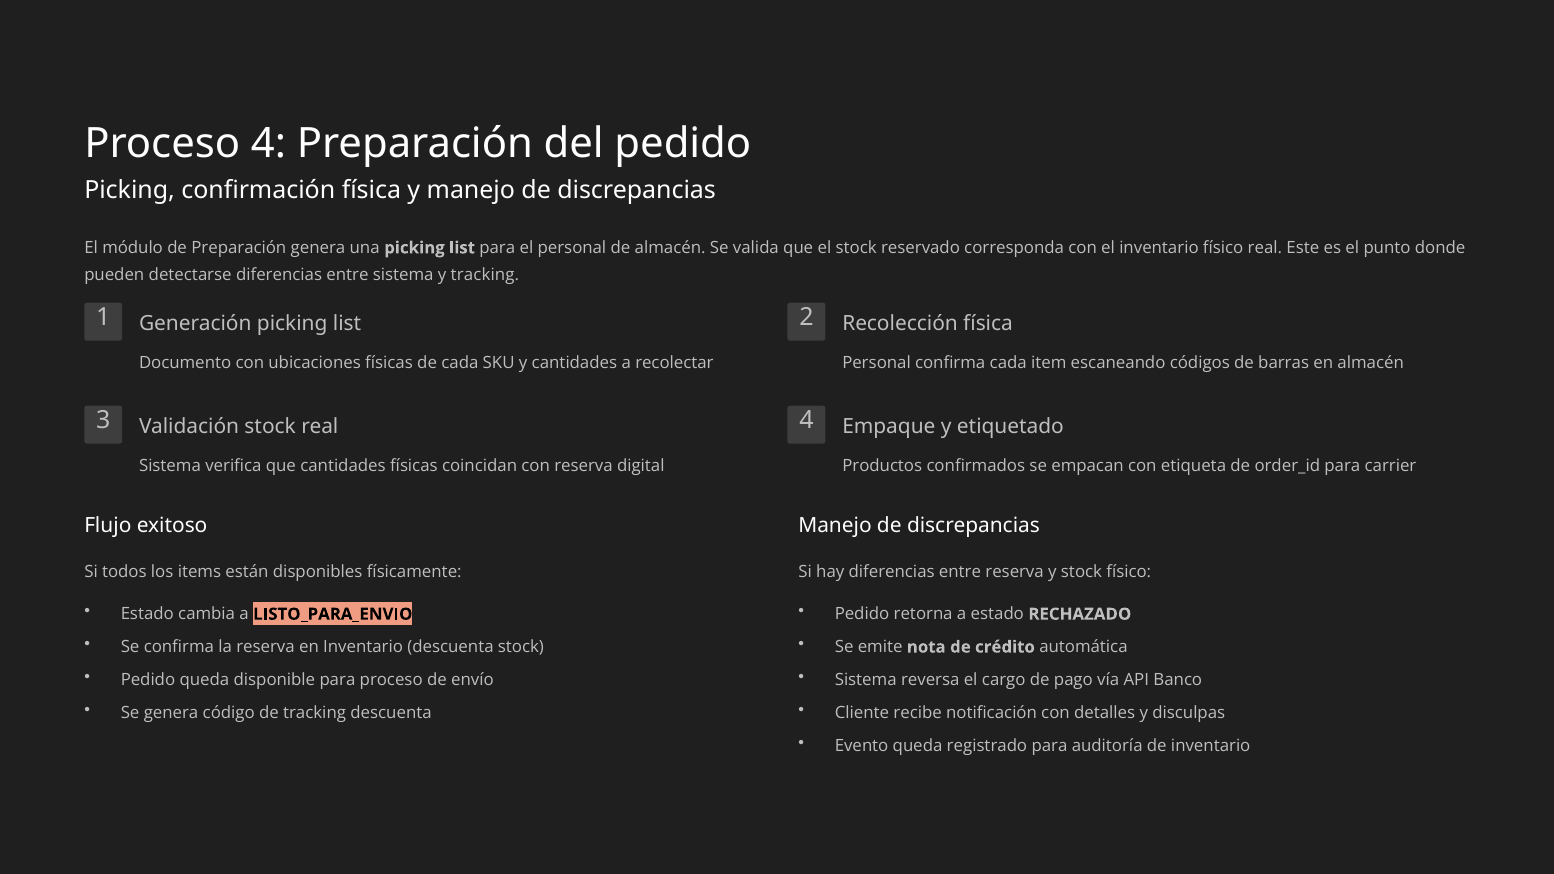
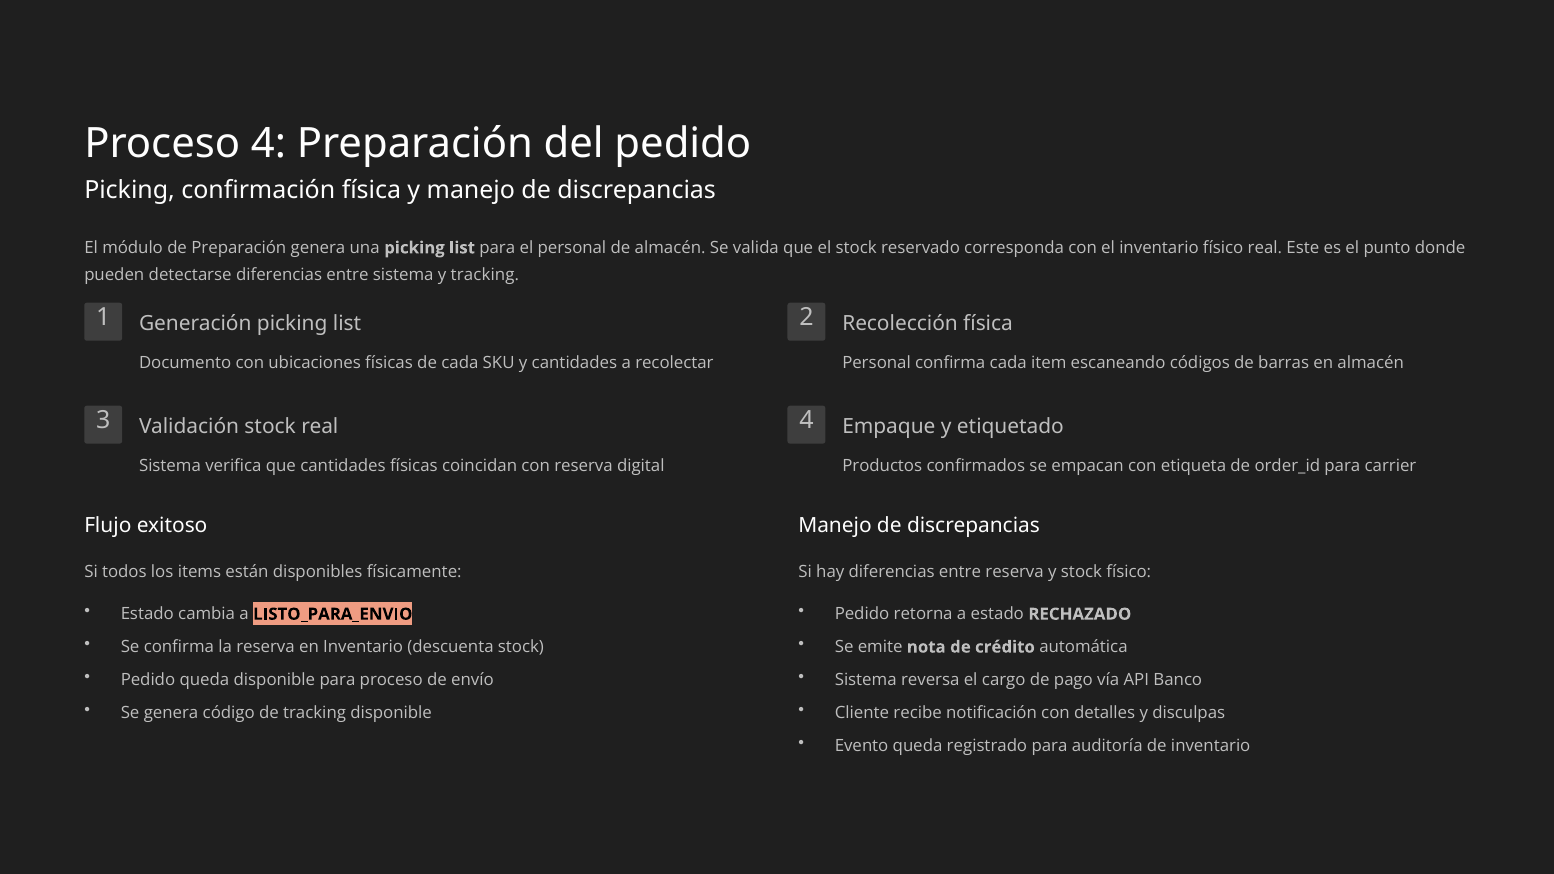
tracking descuenta: descuenta -> disponible (391, 713)
